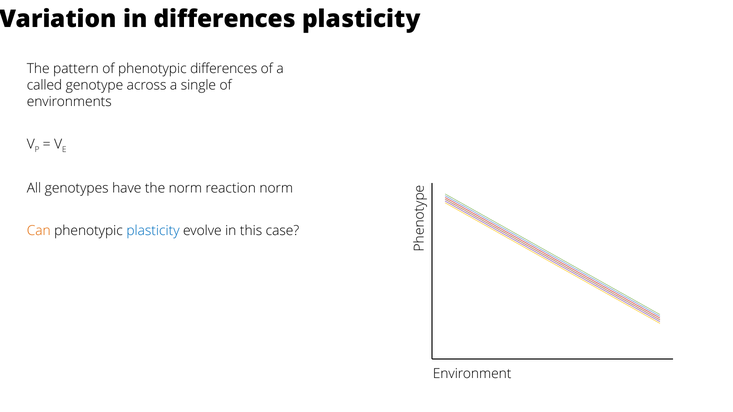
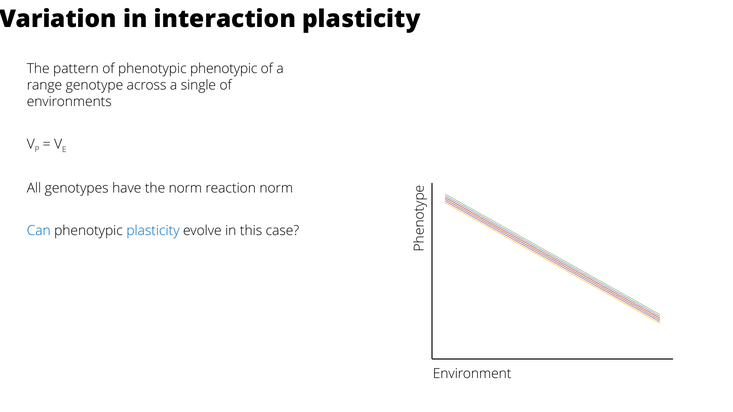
in differences: differences -> interaction (225, 19)
phenotypic differences: differences -> phenotypic (224, 69)
called: called -> range (44, 86)
Can colour: orange -> blue (39, 231)
